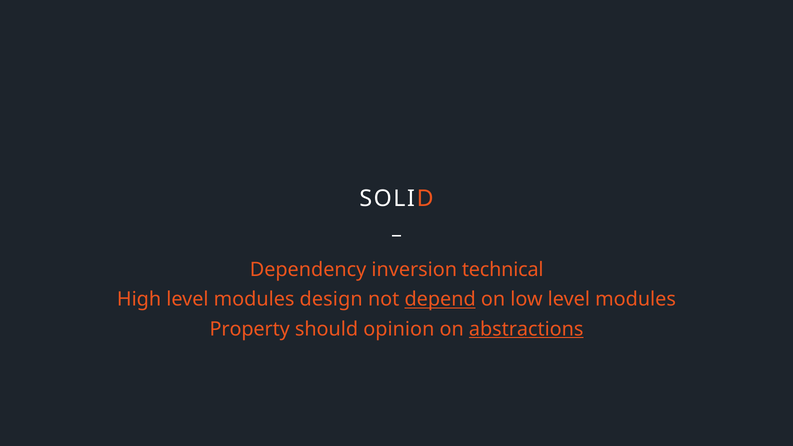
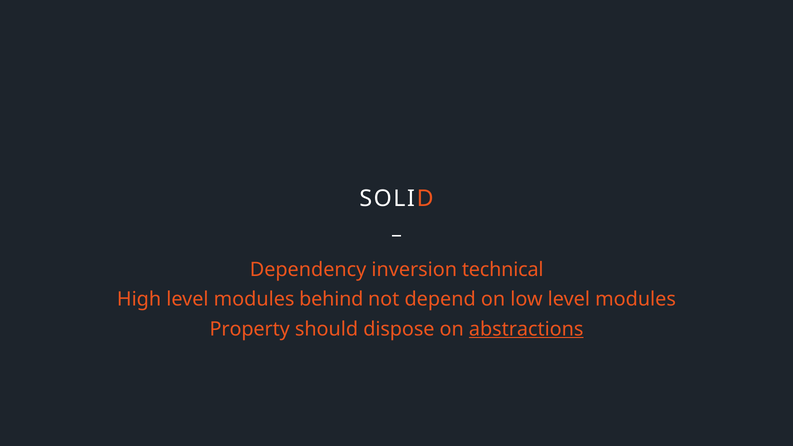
design: design -> behind (331, 299)
depend underline: present -> none (440, 299)
opinion: opinion -> dispose (399, 329)
